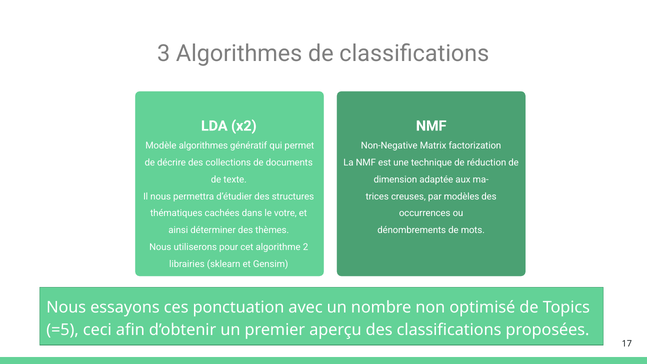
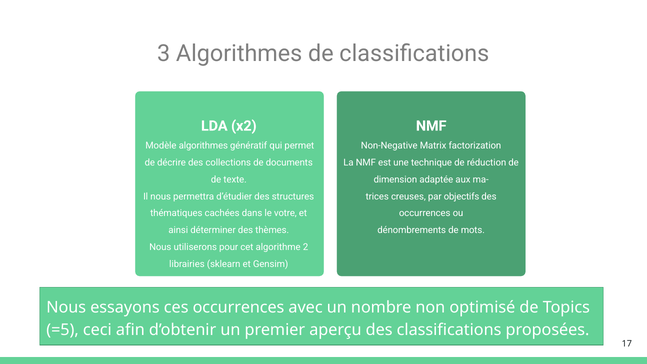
modèles: modèles -> objectifs (462, 196)
ces ponctuation: ponctuation -> occurrences (238, 307)
